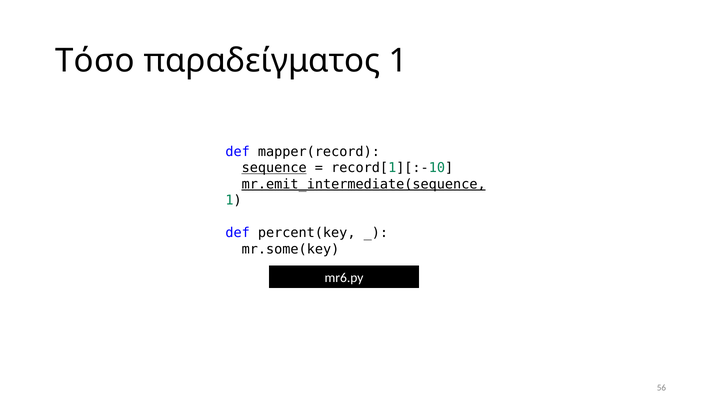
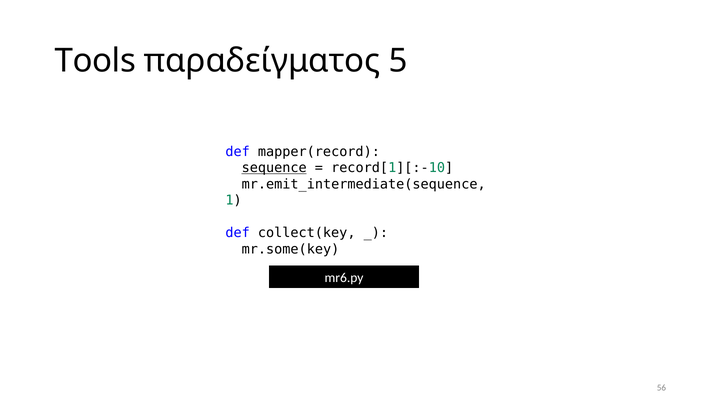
Τόσο: Τόσο -> Tools (95, 61)
παραδείγματος 1: 1 -> 5 (398, 61)
mr.emit_intermediate(sequence underline: present -> none (364, 184)
percent(key: percent(key -> collect(key (307, 233)
